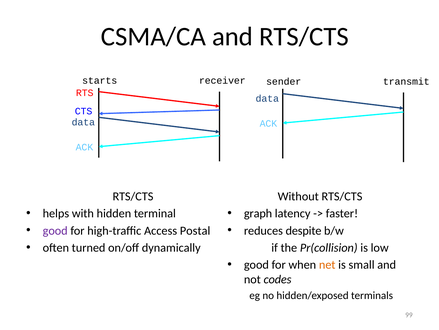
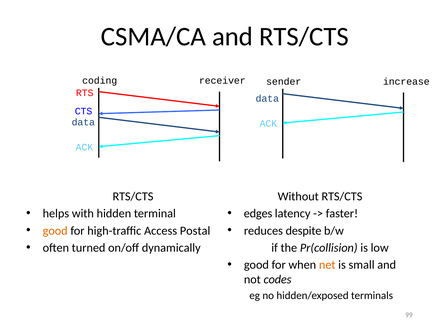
starts: starts -> coding (100, 80)
transmit: transmit -> increase (406, 81)
graph: graph -> edges (258, 213)
good colour: purple -> orange (55, 230)
